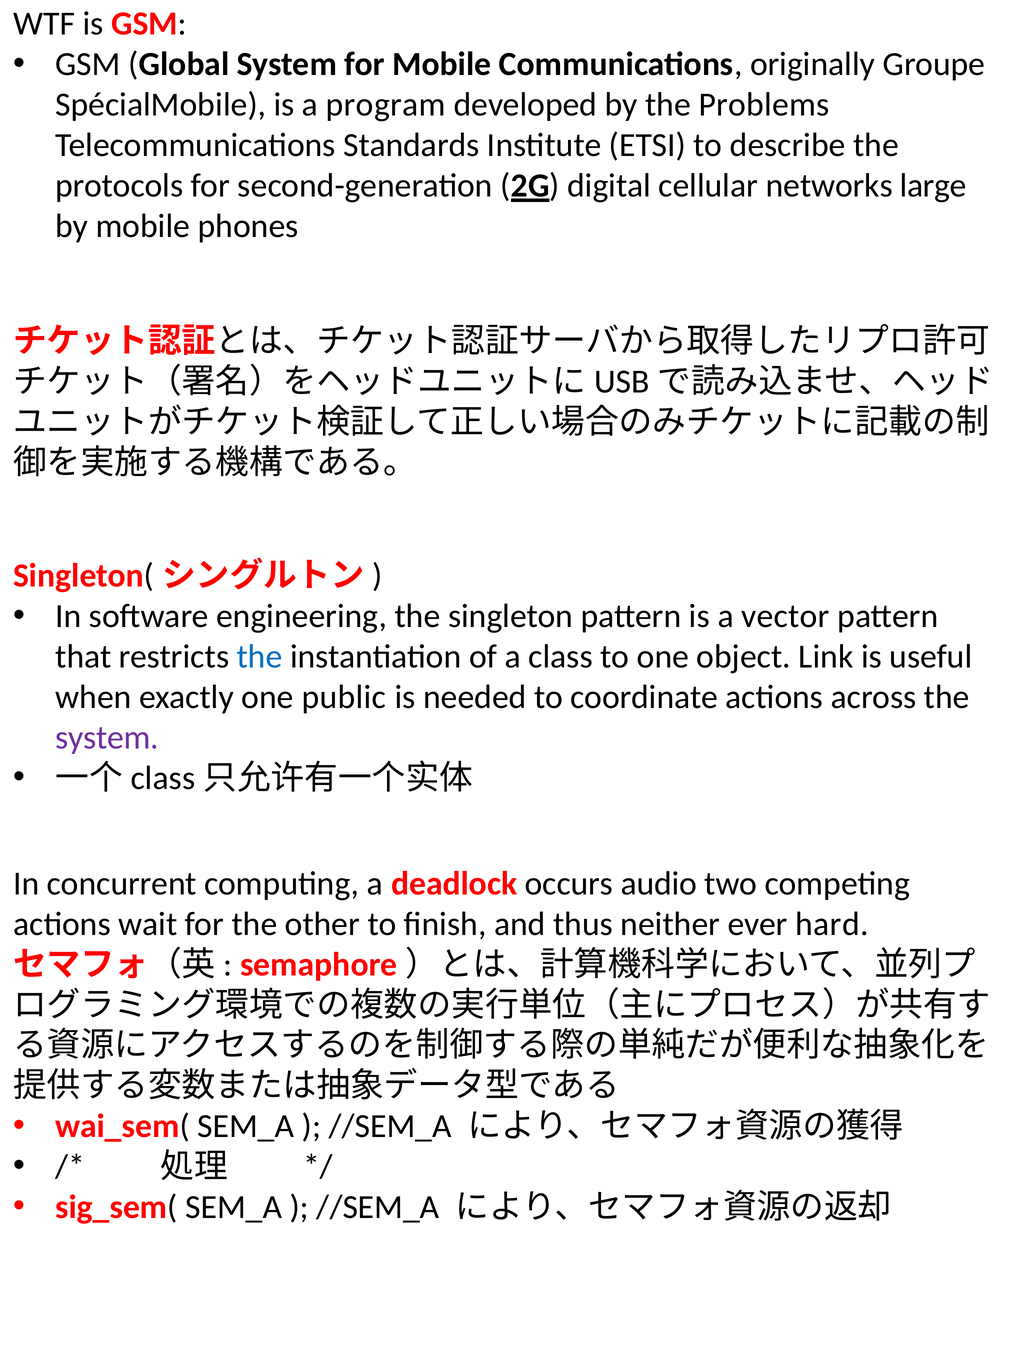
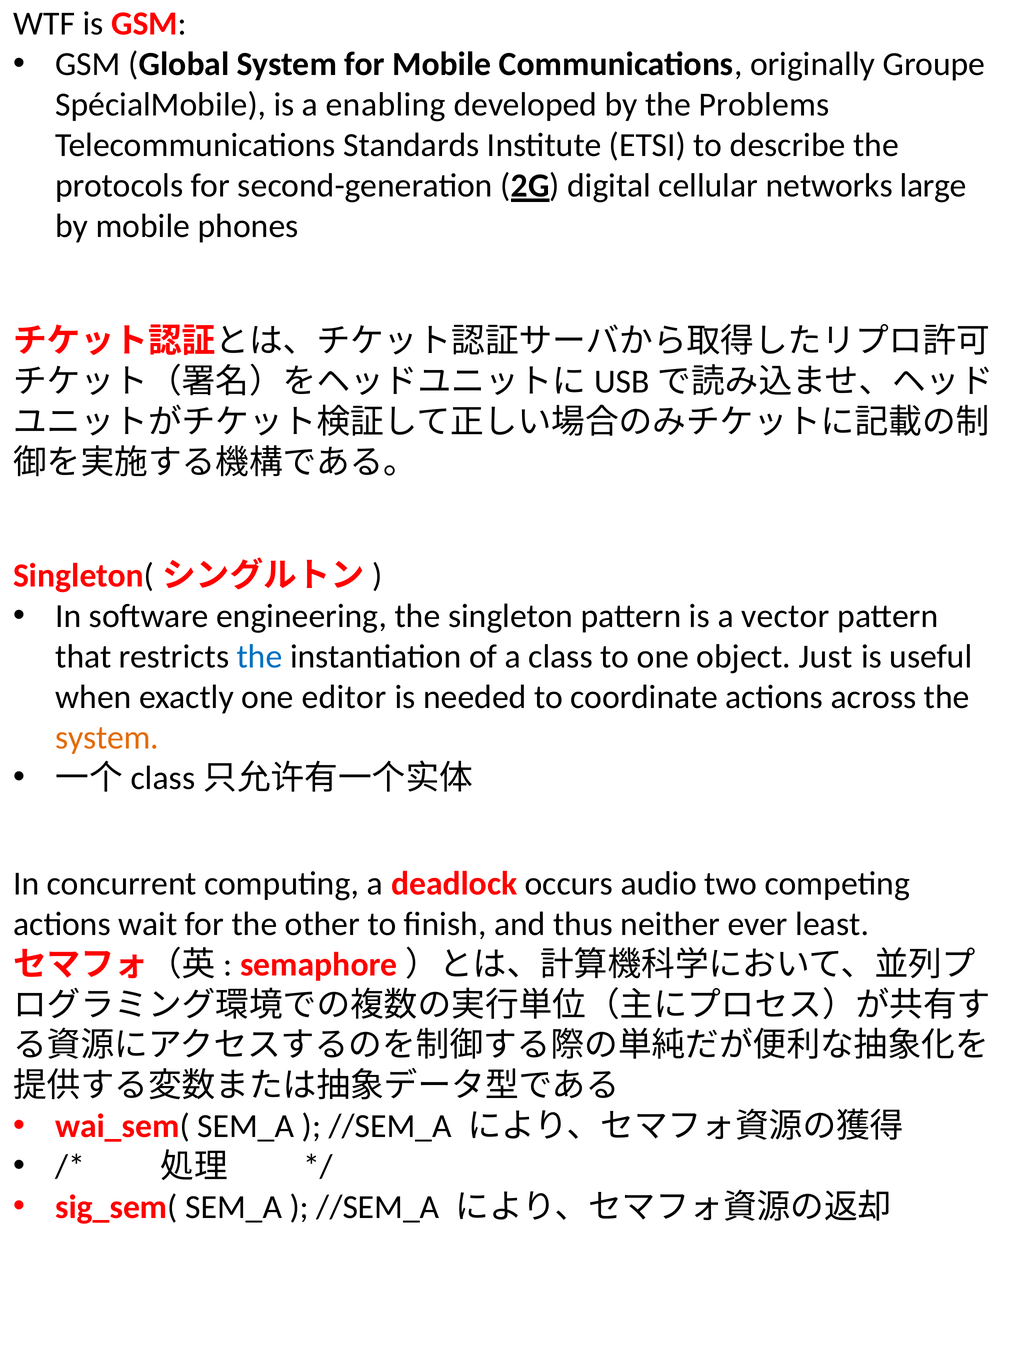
program: program -> enabling (386, 105)
Link: Link -> Just (826, 657)
public: public -> editor (344, 697)
system colour: purple -> orange (107, 738)
hard: hard -> least (832, 924)
